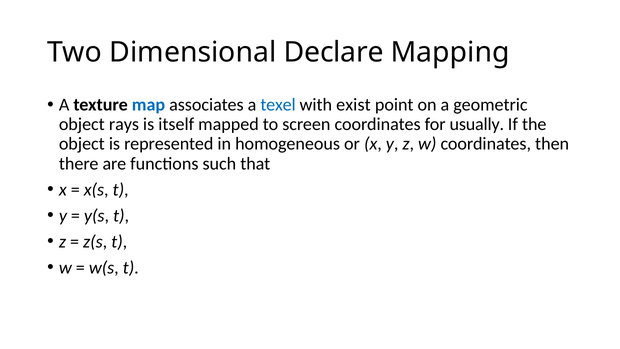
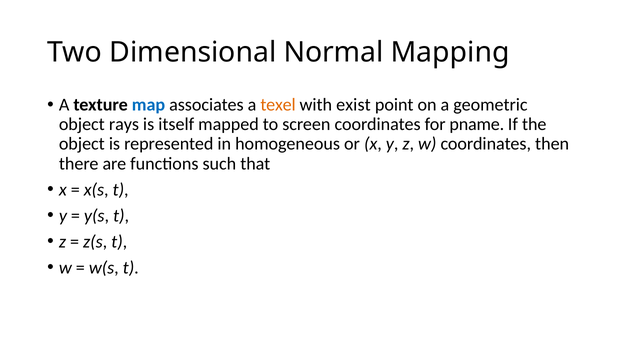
Declare: Declare -> Normal (334, 52)
texel colour: blue -> orange (278, 105)
usually: usually -> pname (477, 124)
